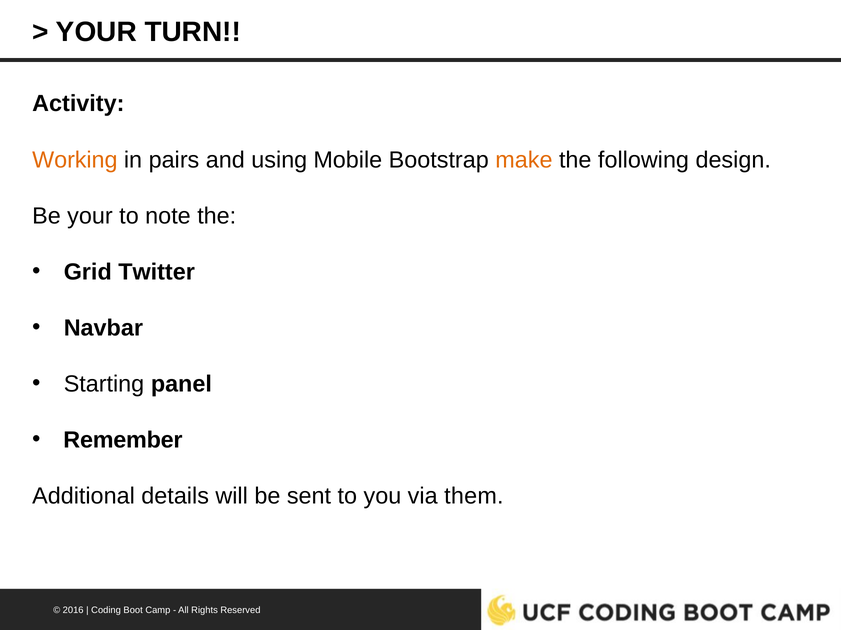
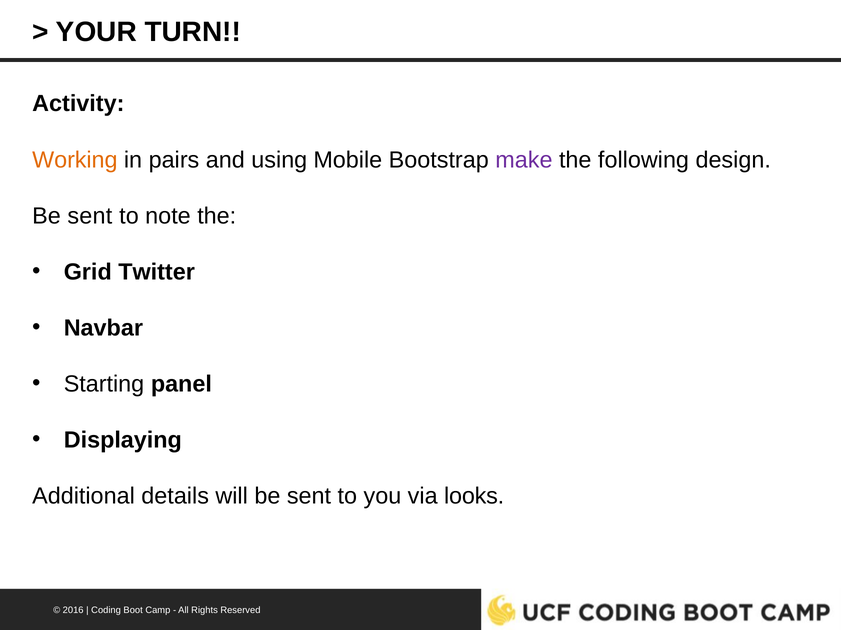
make colour: orange -> purple (524, 160)
your: your -> sent (90, 216)
Remember: Remember -> Displaying (123, 440)
them: them -> looks (474, 497)
